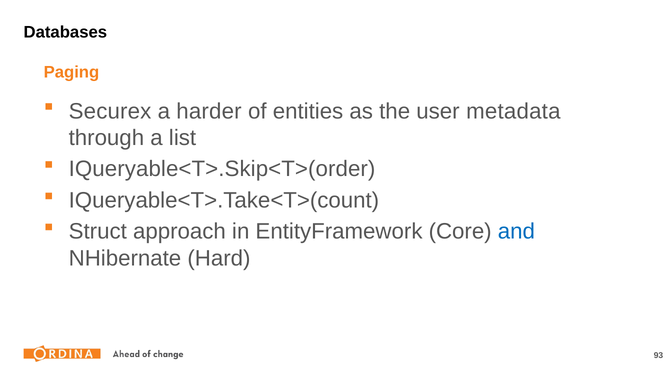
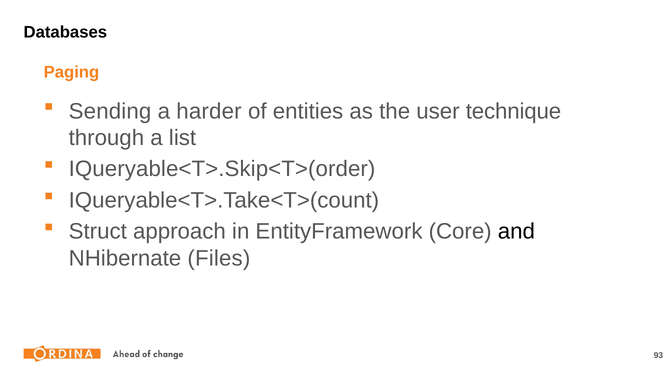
Securex: Securex -> Sending (110, 111)
metadata: metadata -> technique (514, 111)
and colour: blue -> black (516, 231)
Hard: Hard -> Files (219, 258)
